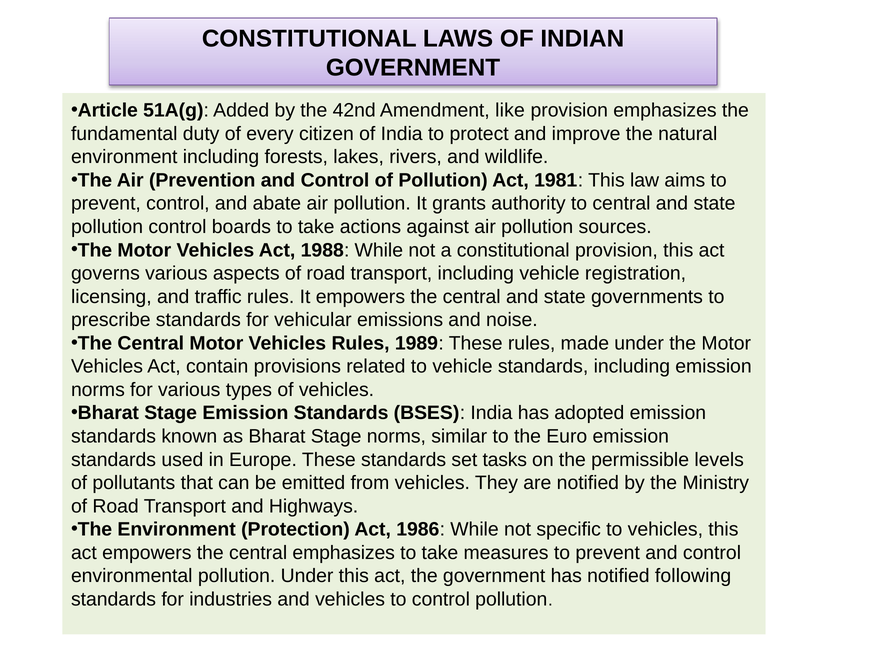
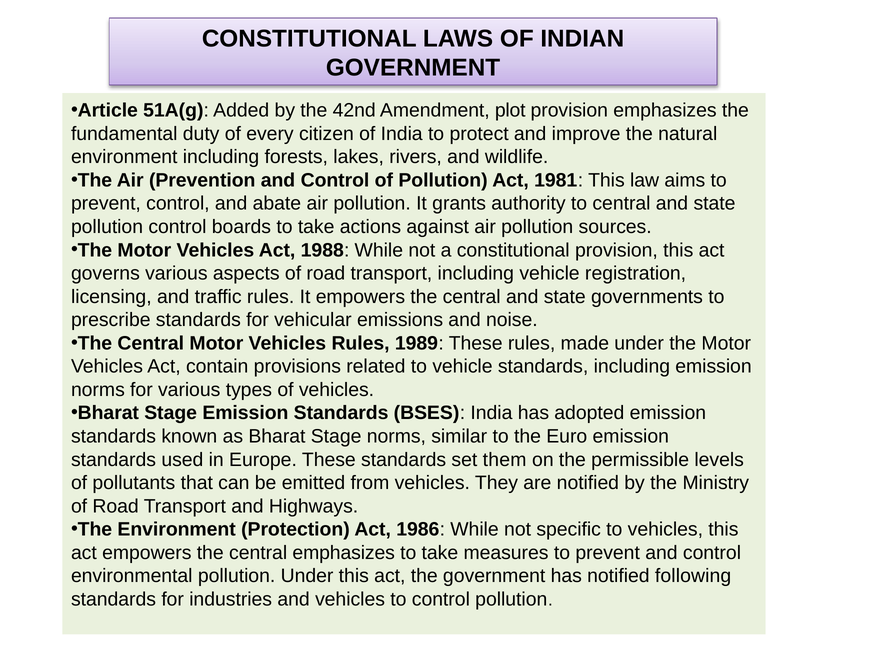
like: like -> plot (510, 111)
tasks: tasks -> them (505, 460)
